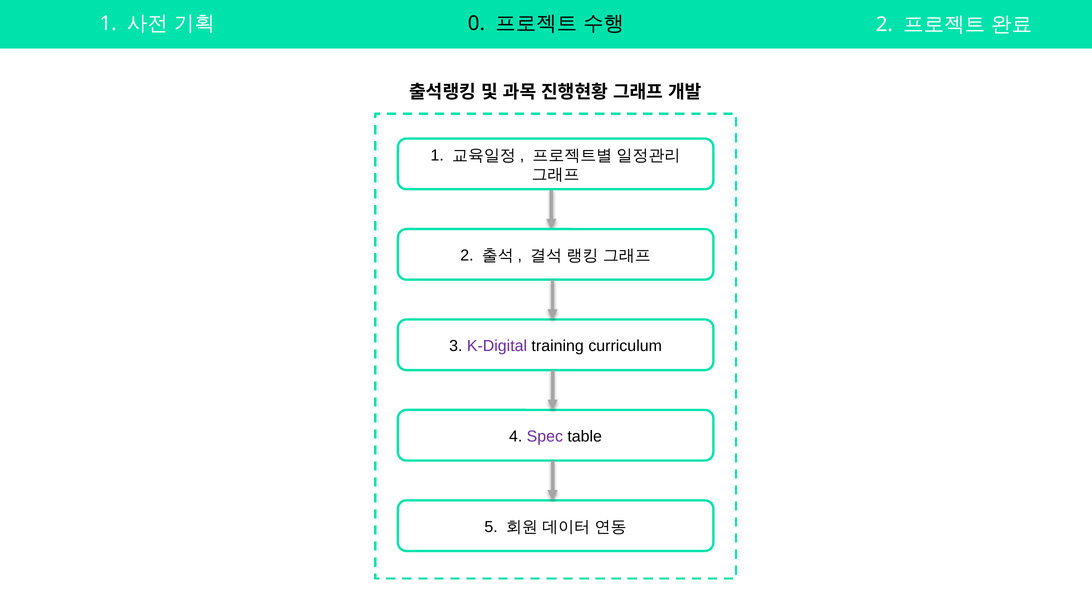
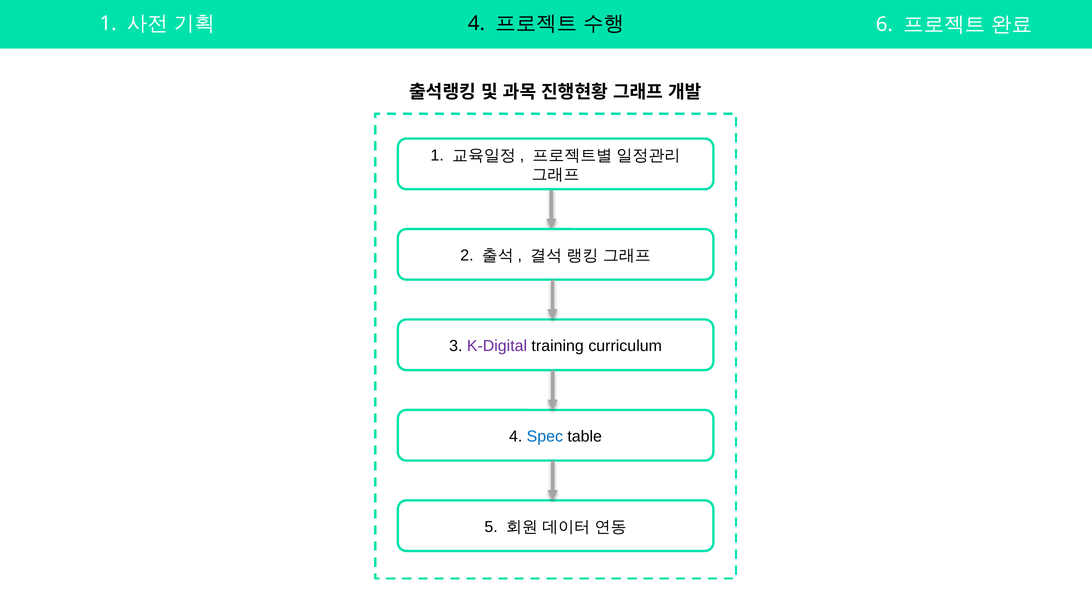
0: 0 -> 4 (476, 24)
2: 2 -> 6 (884, 25)
Spec colour: purple -> blue (545, 436)
